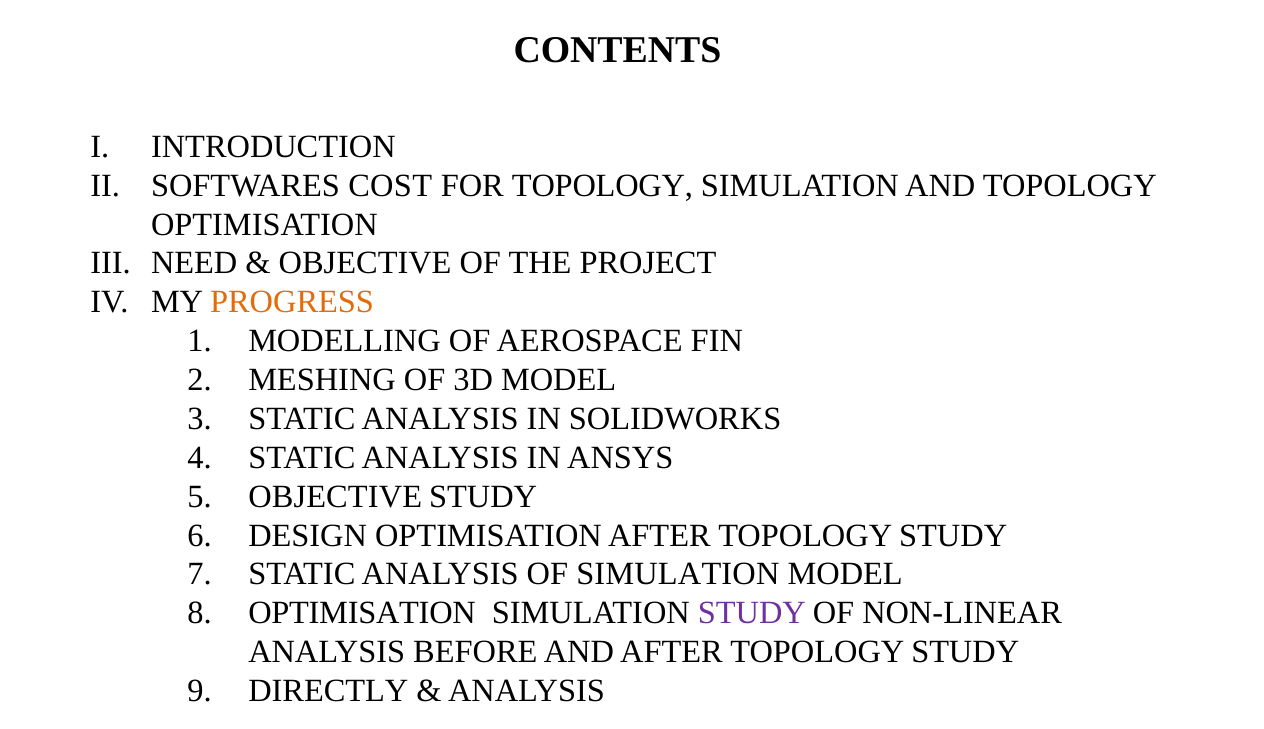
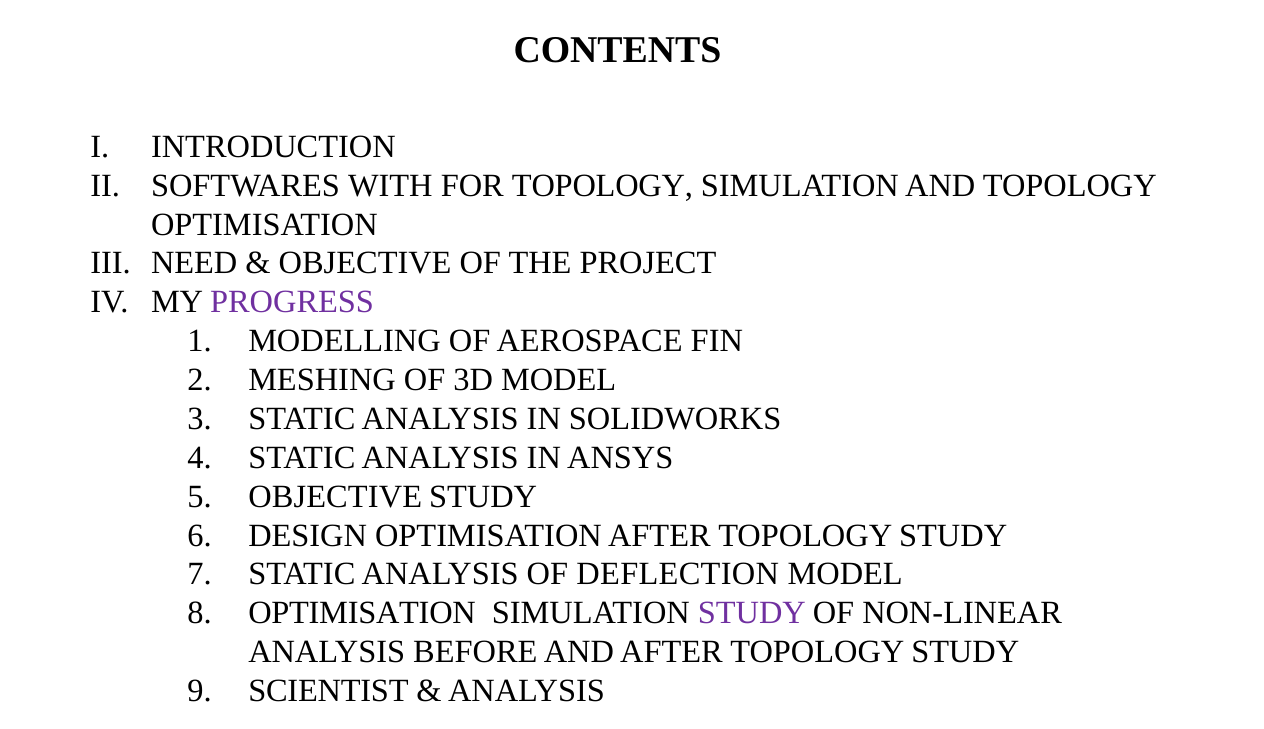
COST: COST -> WITH (390, 186)
PROGRESS colour: orange -> purple (292, 302)
OF SIMULATION: SIMULATION -> DEFLECTION (678, 574)
DIRECTLY: DIRECTLY -> SCIENTIST (328, 691)
